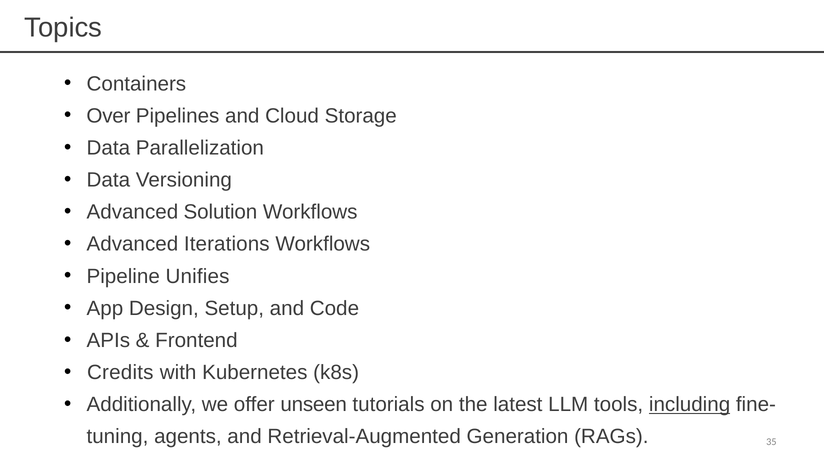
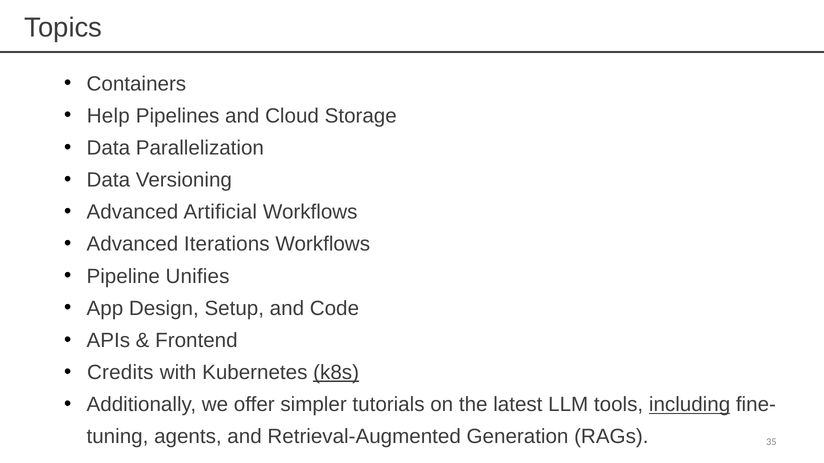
Over: Over -> Help (108, 116)
Solution: Solution -> Artificial (220, 212)
k8s underline: none -> present (336, 373)
unseen: unseen -> simpler (314, 405)
